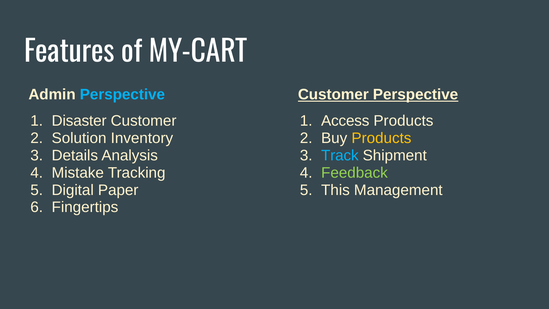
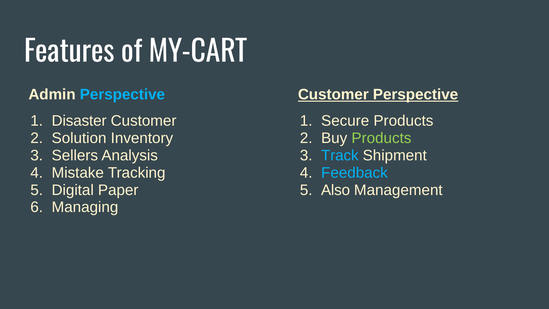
Access: Access -> Secure (345, 121)
Products colour: yellow -> light green (381, 138)
Details: Details -> Sellers (75, 155)
Feedback colour: light green -> light blue (354, 173)
This: This -> Also (336, 190)
Fingertips: Fingertips -> Managing (85, 207)
